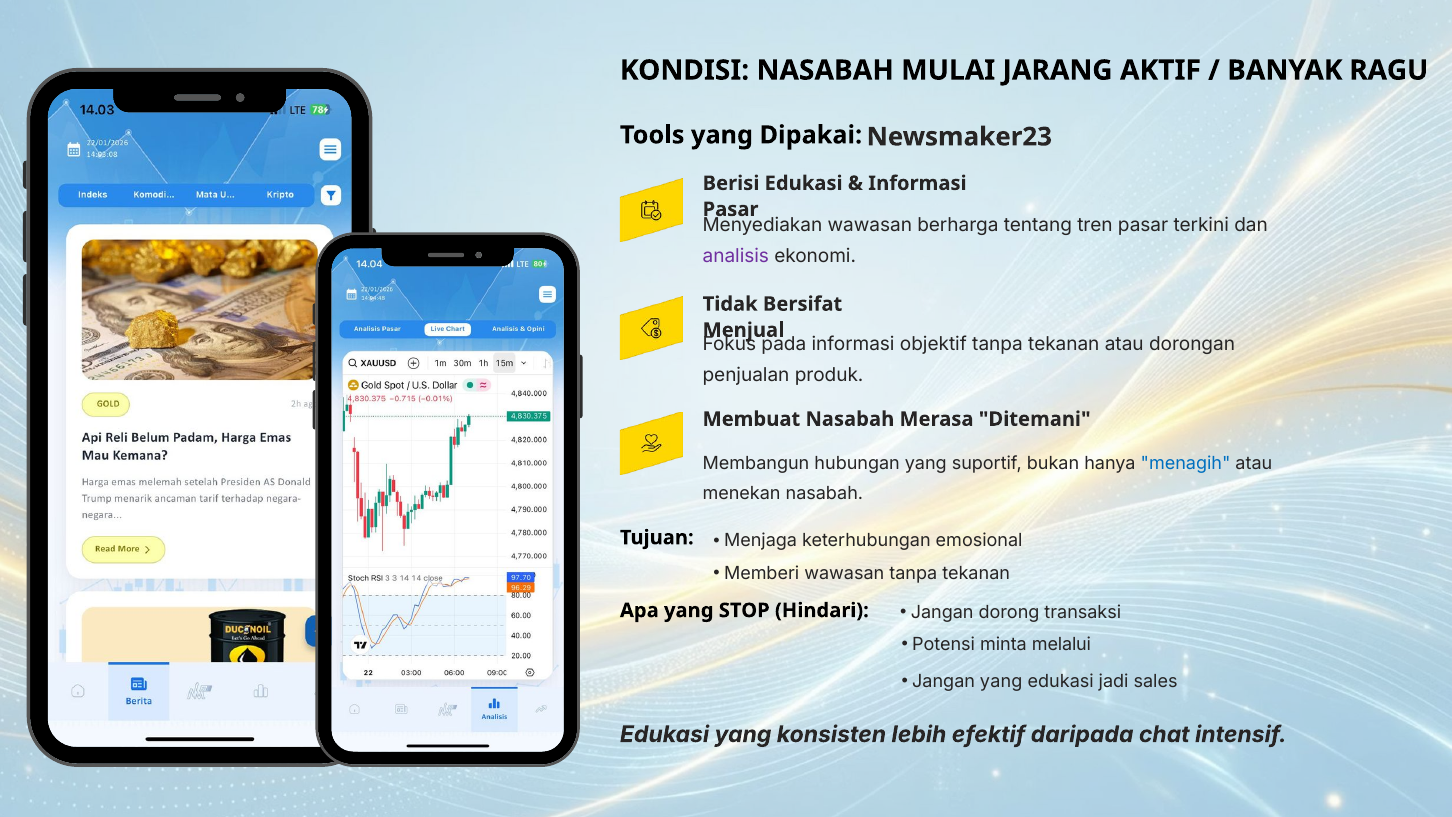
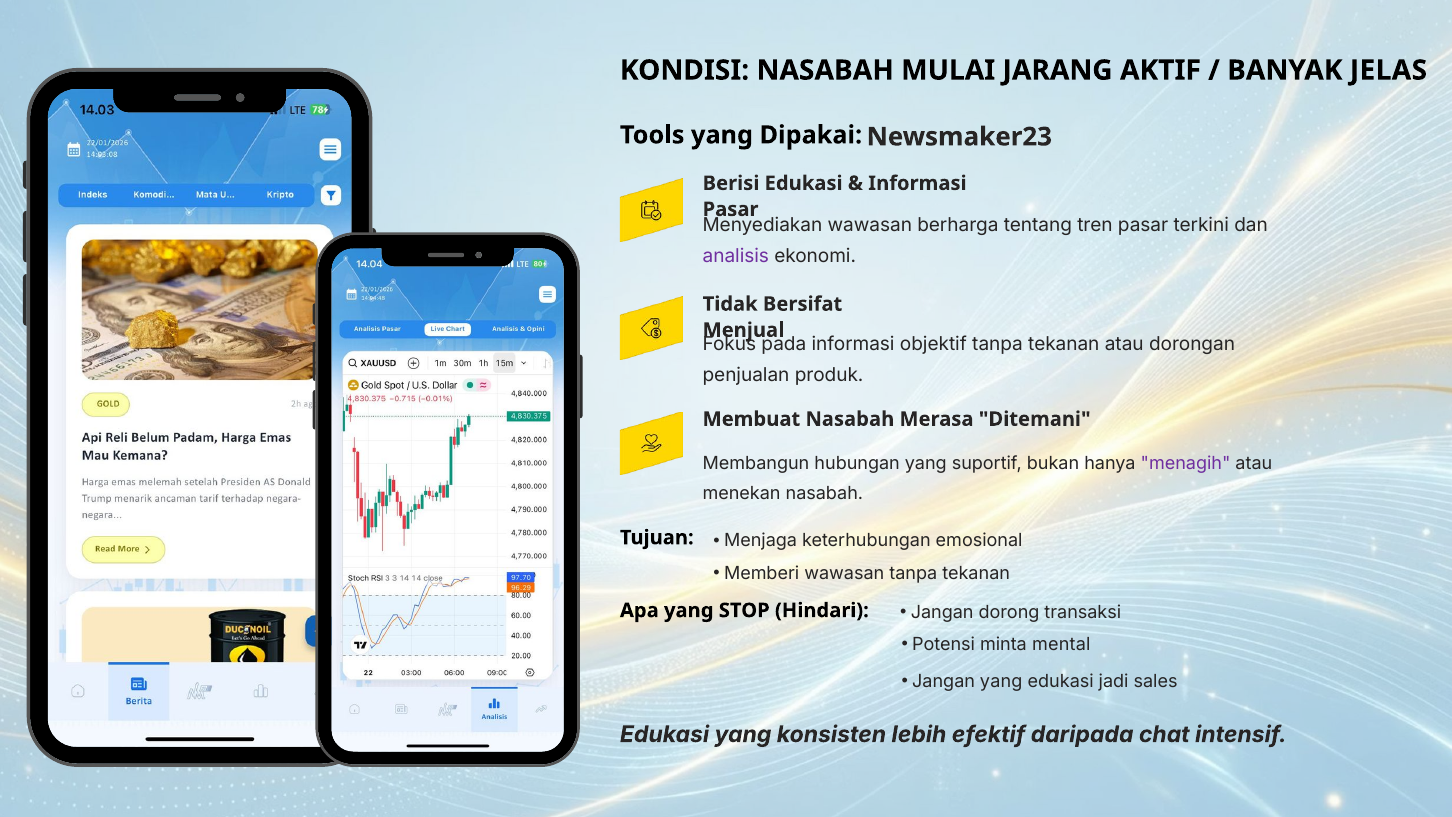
RAGU: RAGU -> JELAS (1389, 70)
menagih colour: blue -> purple (1186, 464)
melalui: melalui -> mental (1061, 644)
